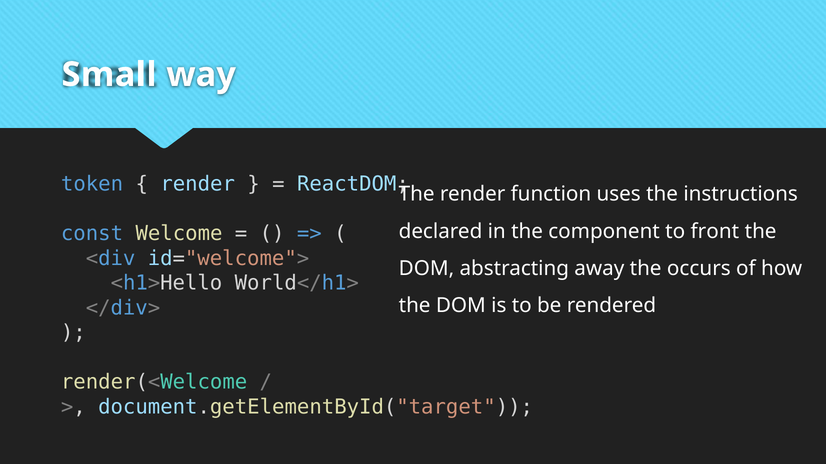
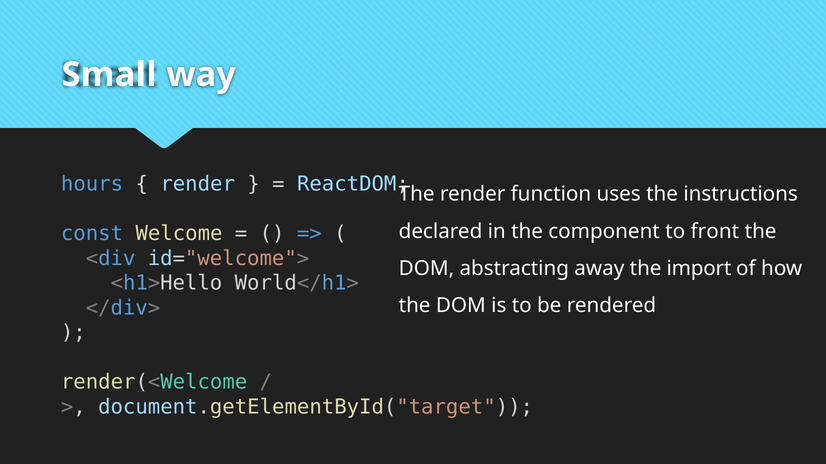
token: token -> hours (92, 184)
occurs: occurs -> import (699, 269)
